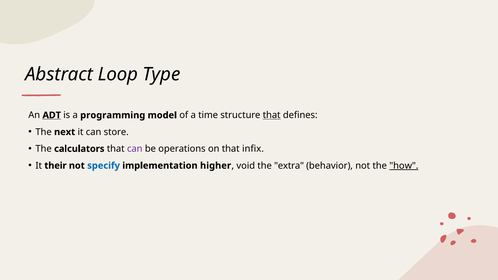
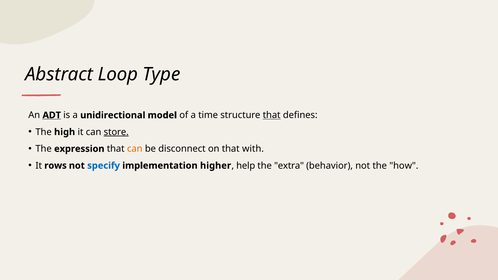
programming: programming -> unidirectional (113, 115)
next: next -> high (65, 132)
store underline: none -> present (116, 132)
calculators: calculators -> expression (79, 149)
can colour: purple -> orange (135, 149)
operations: operations -> disconnect (182, 149)
infix: infix -> with (253, 149)
their: their -> rows (56, 166)
void: void -> help (246, 166)
how underline: present -> none (404, 166)
